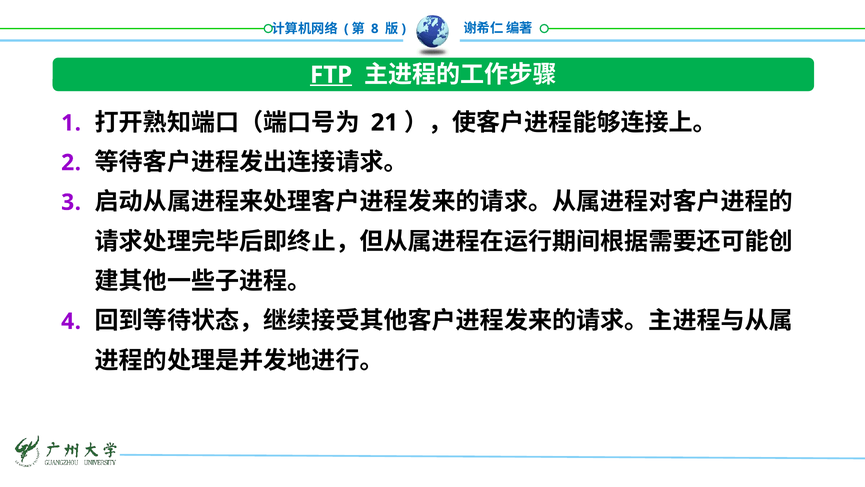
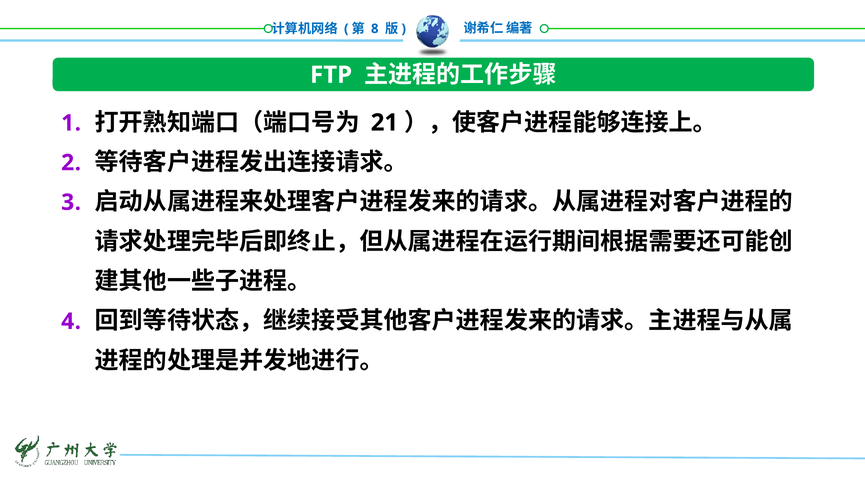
FTP underline: present -> none (331, 75)
